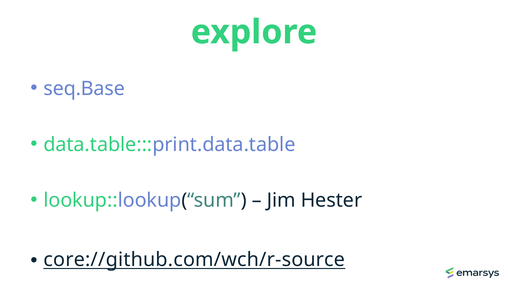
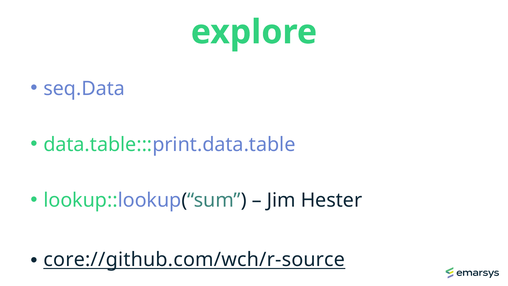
seq.Base: seq.Base -> seq.Data (84, 88)
